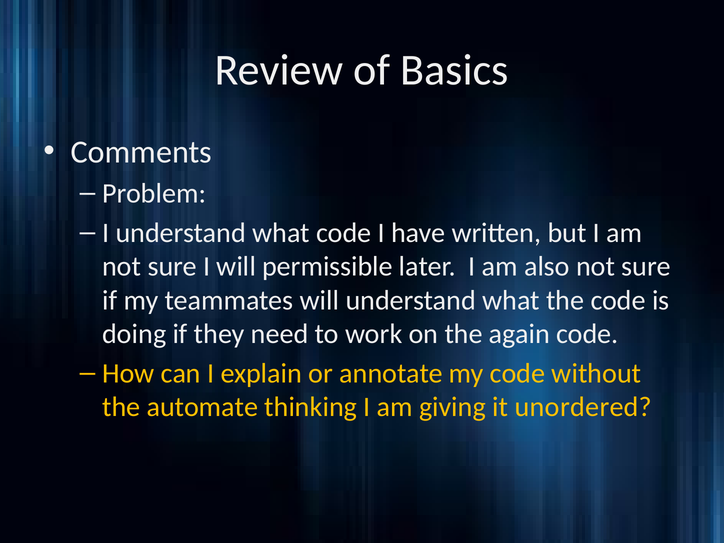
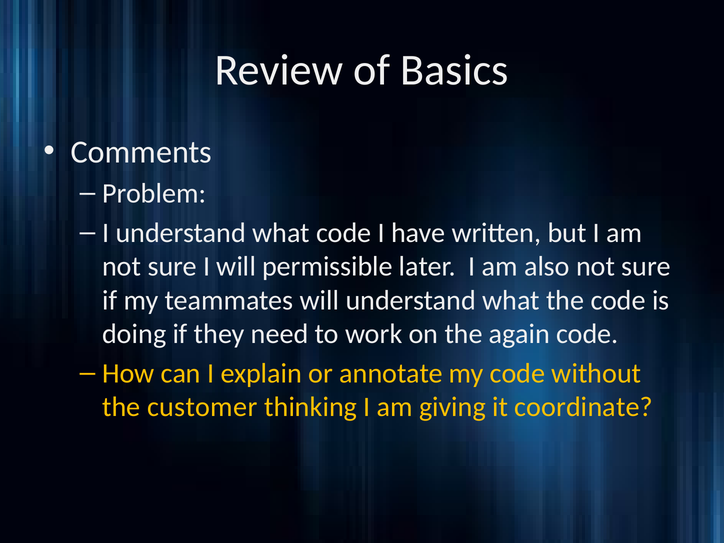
automate: automate -> customer (202, 407)
unordered: unordered -> coordinate (583, 407)
